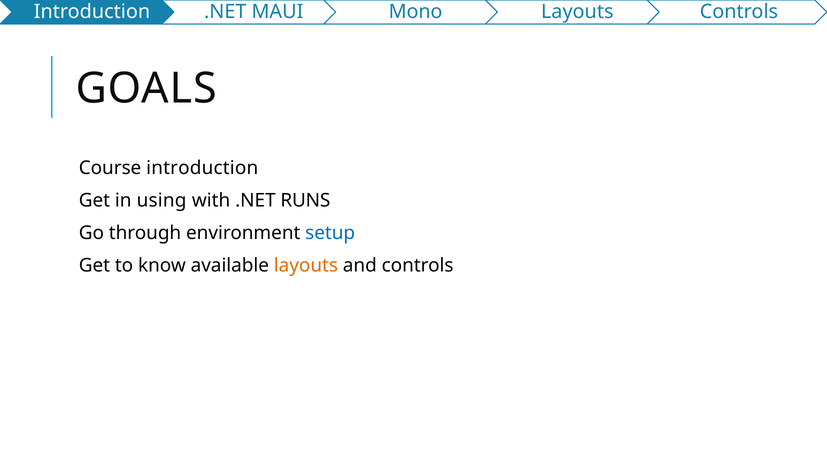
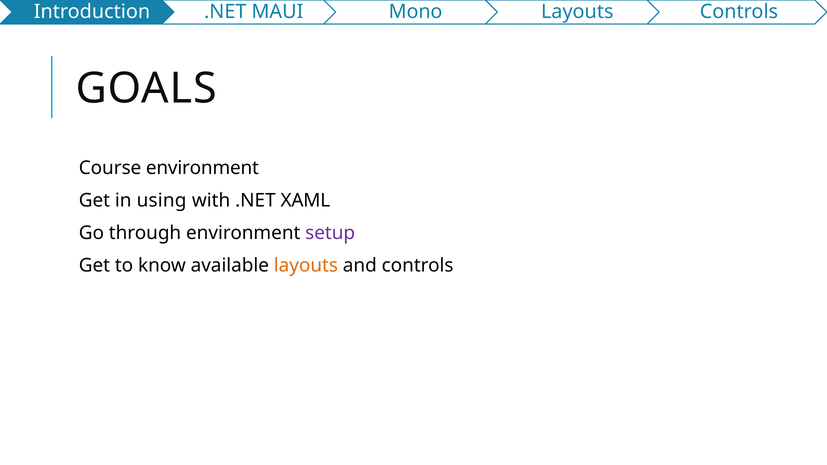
Course introduction: introduction -> environment (202, 168)
RUNS: RUNS -> XAML (305, 201)
setup colour: blue -> purple (330, 233)
